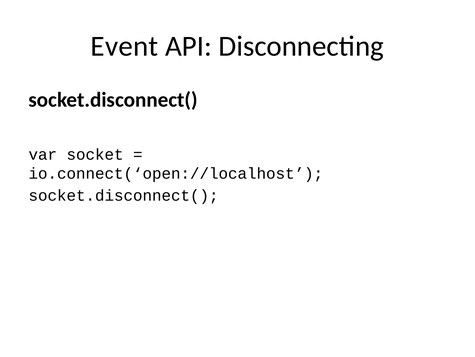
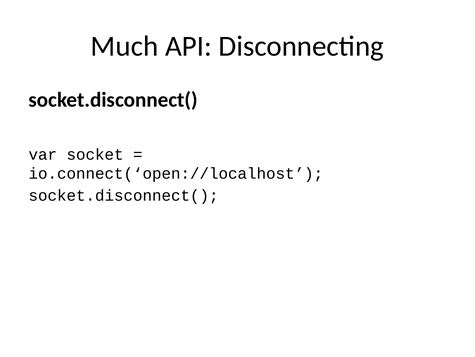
Event: Event -> Much (125, 46)
